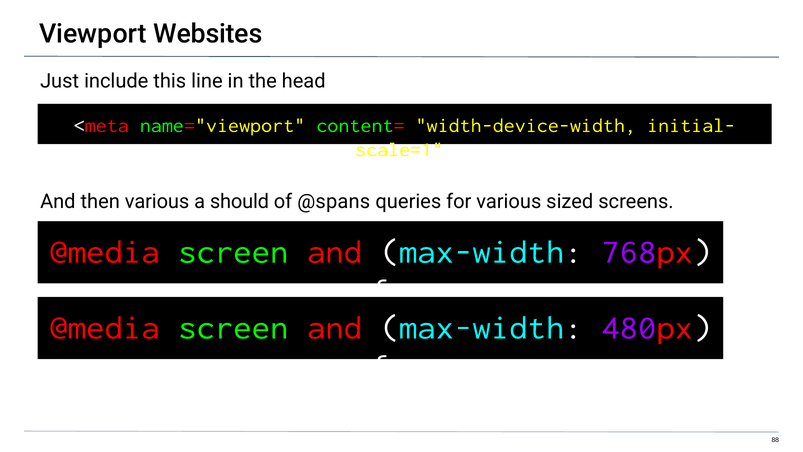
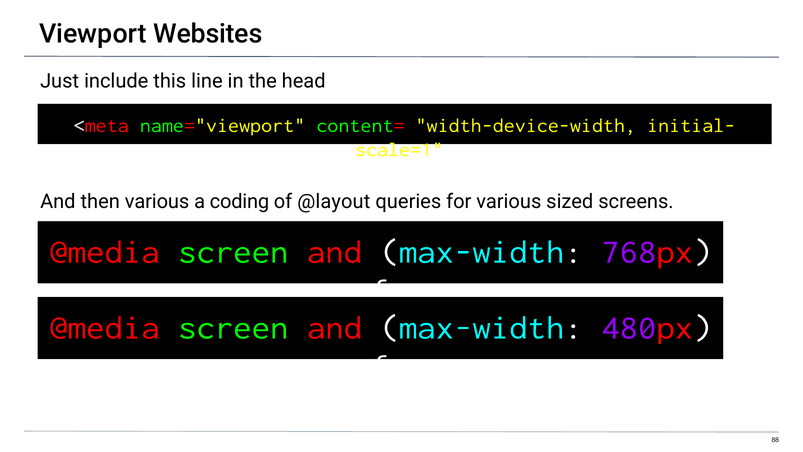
should: should -> coding (239, 201)
@spans: @spans -> @layout (334, 201)
